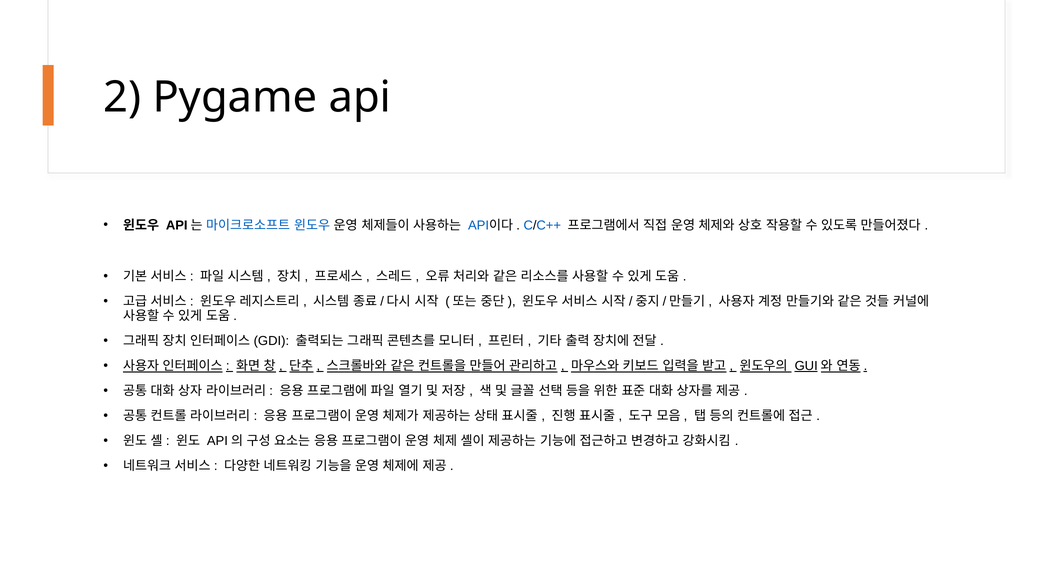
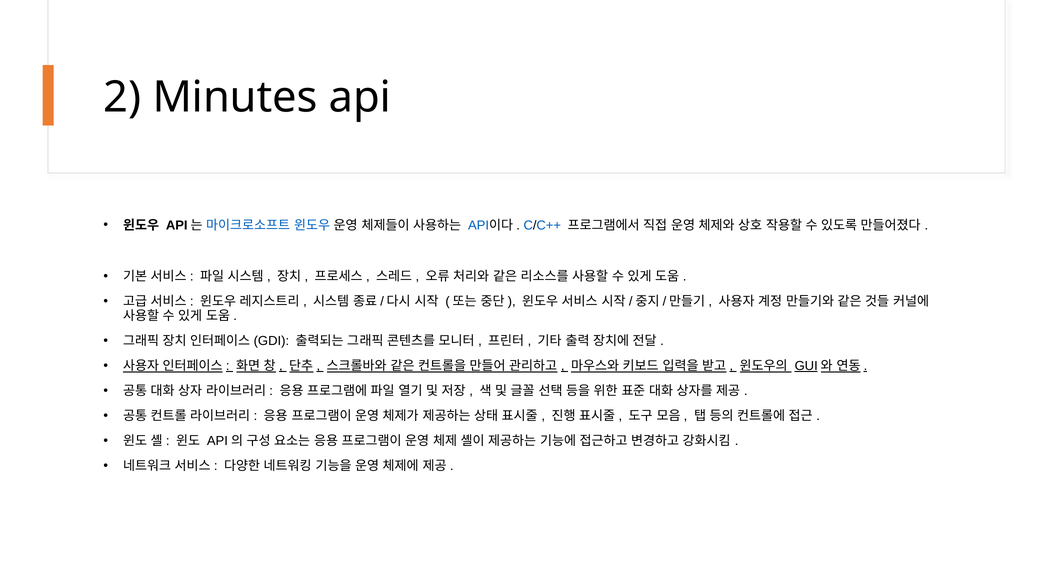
Pygame: Pygame -> Minutes (235, 97)
